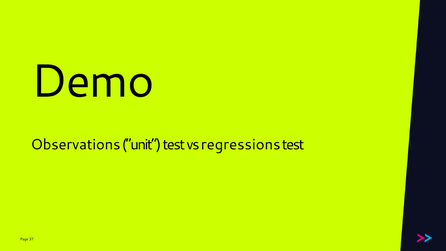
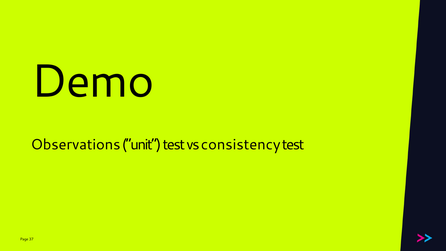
regressions: regressions -> consistency (241, 145)
